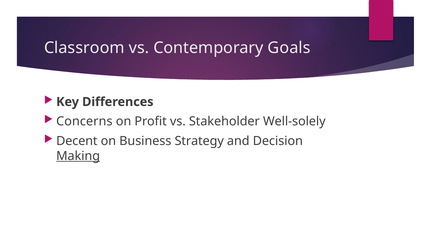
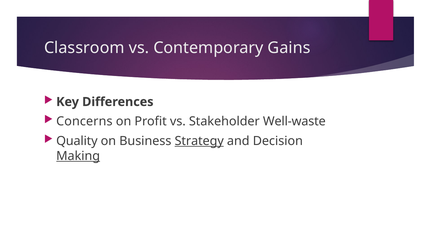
Goals: Goals -> Gains (289, 48)
Well-solely: Well-solely -> Well-waste (294, 122)
Decent: Decent -> Quality (77, 141)
Strategy underline: none -> present (199, 141)
